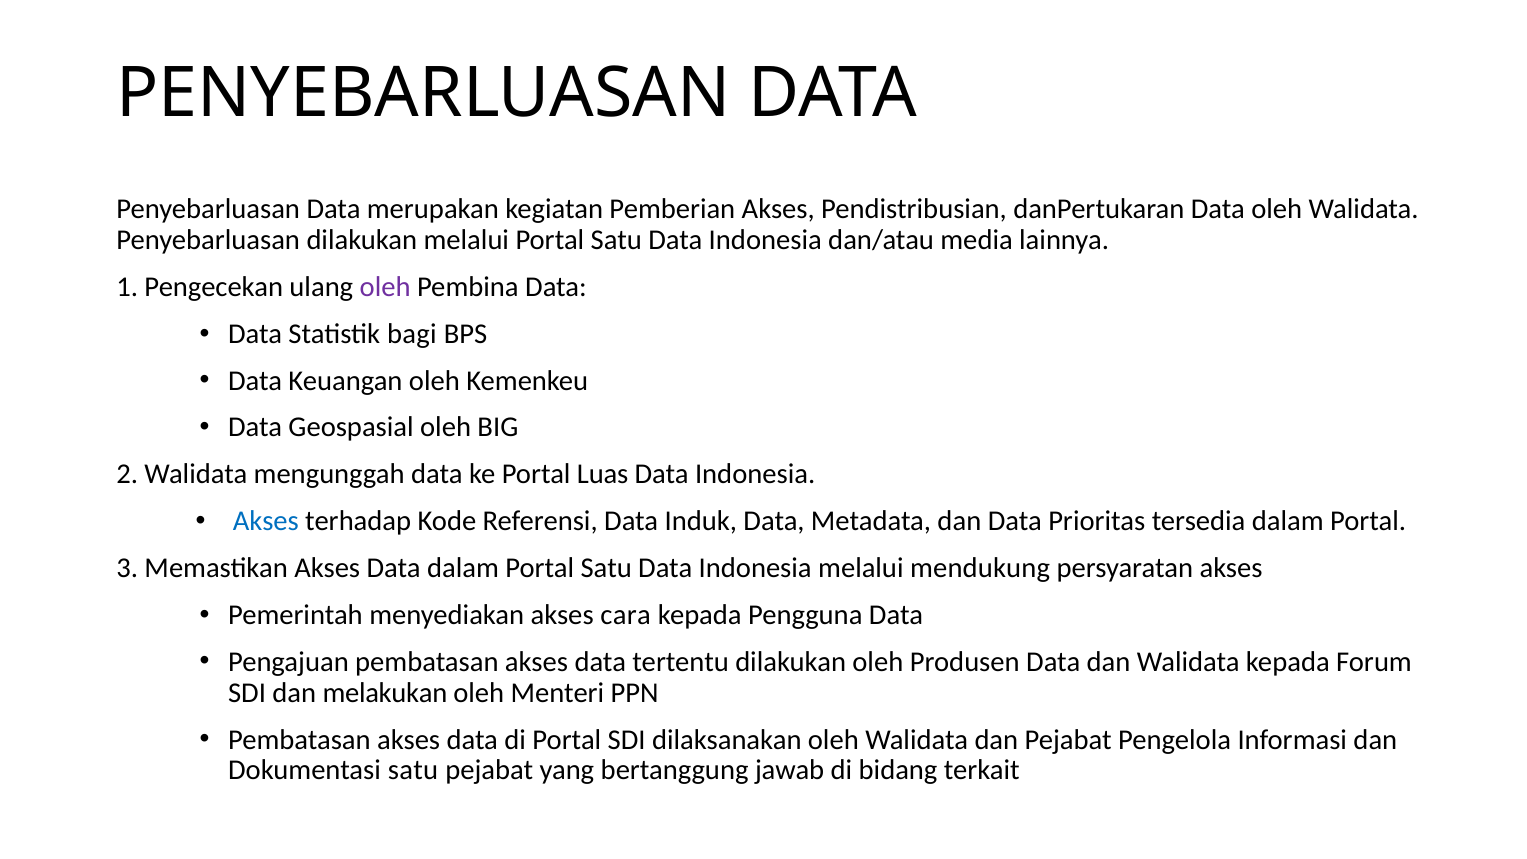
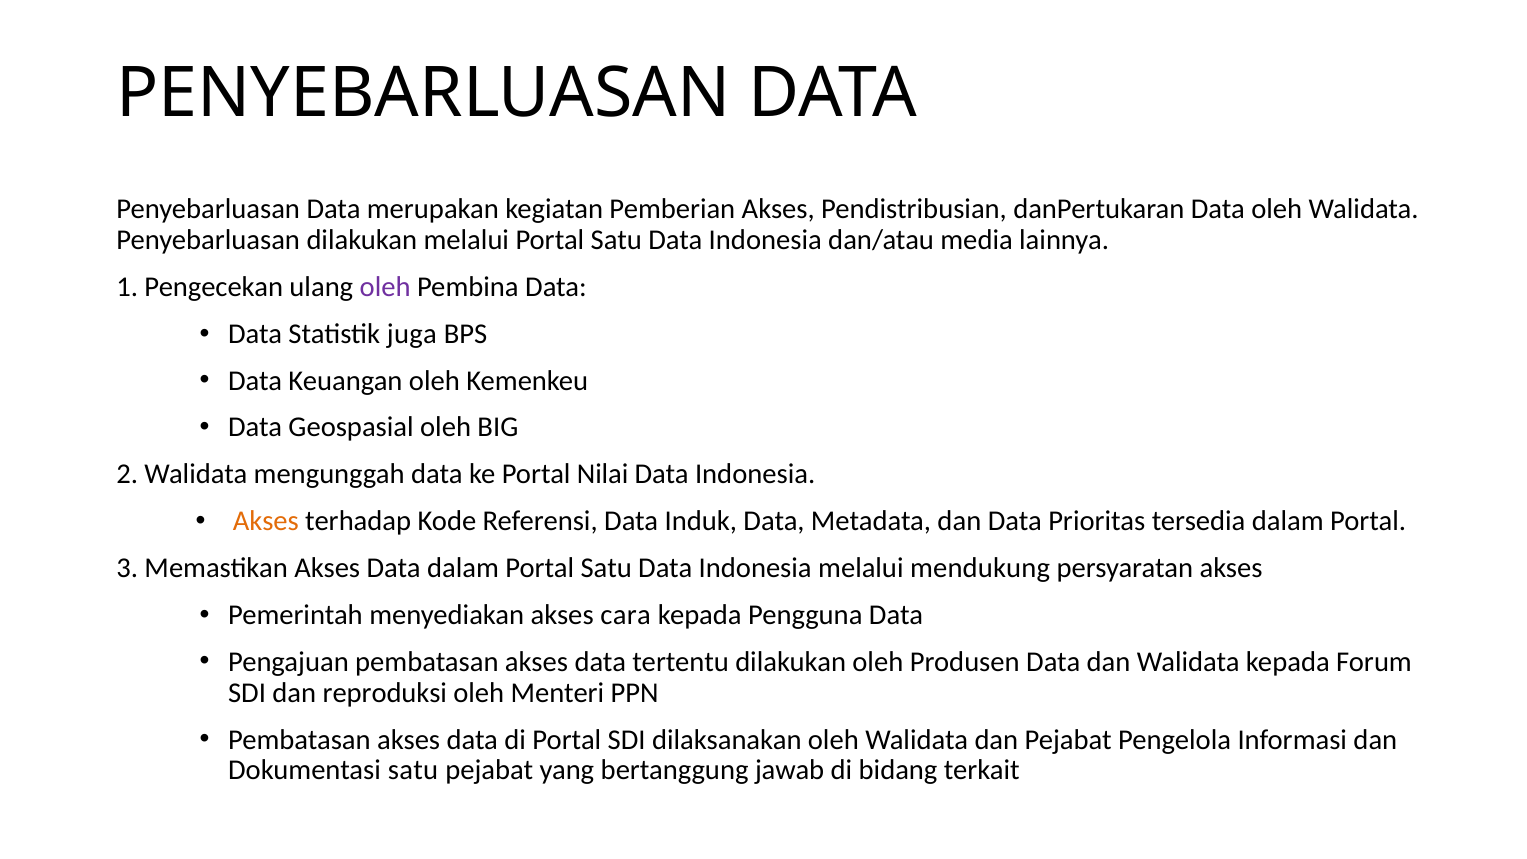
bagi: bagi -> juga (412, 334)
Luas: Luas -> Nilai (603, 474)
Akses colour: blue -> orange (266, 521)
melakukan: melakukan -> reproduksi (385, 693)
